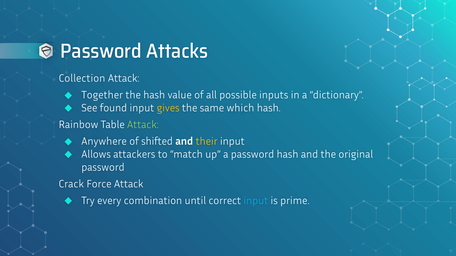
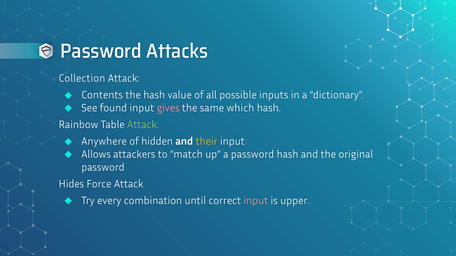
Together: Together -> Contents (102, 95)
gives colour: yellow -> pink (168, 108)
shifted: shifted -> hidden (157, 142)
Crack: Crack -> Hides (71, 184)
input colour: light blue -> pink (256, 201)
prime: prime -> upper (295, 201)
